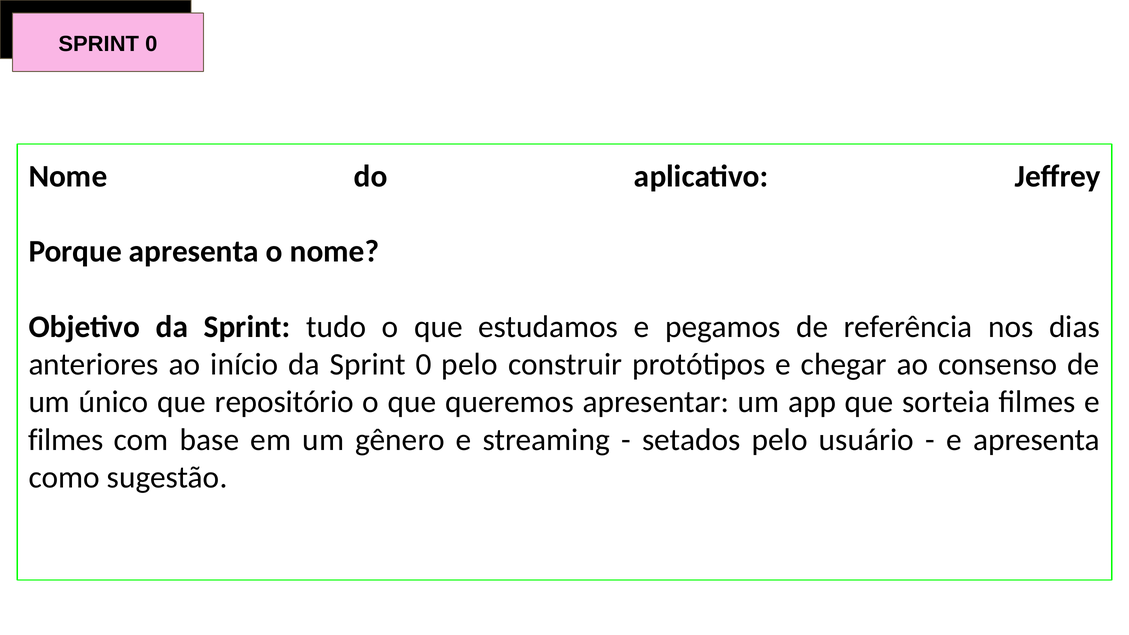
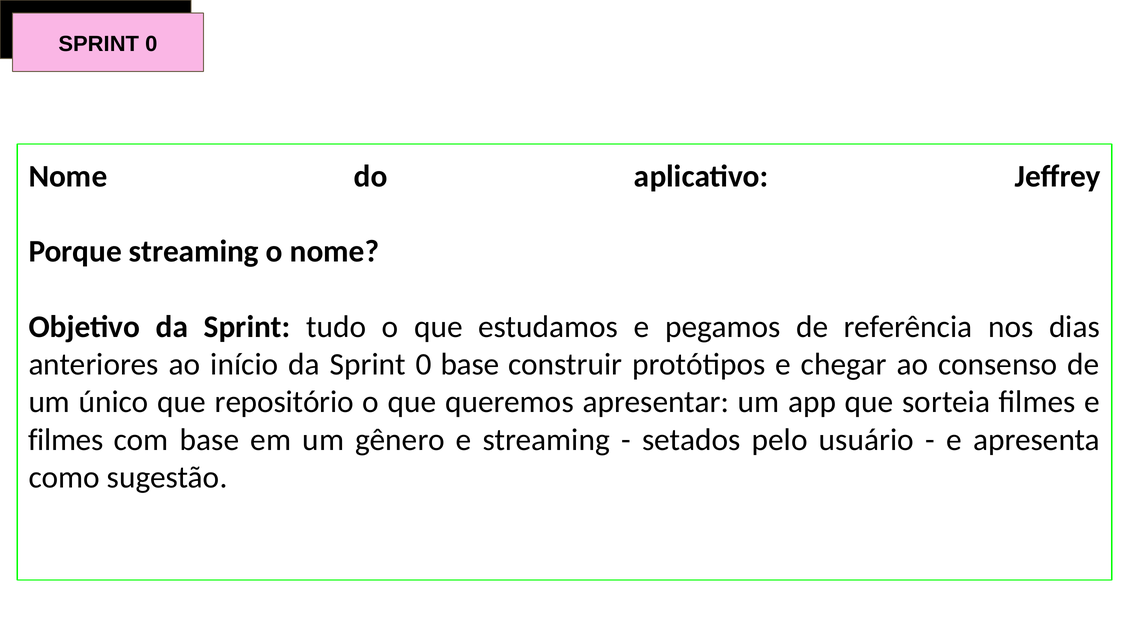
Porque apresenta: apresenta -> streaming (194, 252)
0 pelo: pelo -> base (470, 364)
